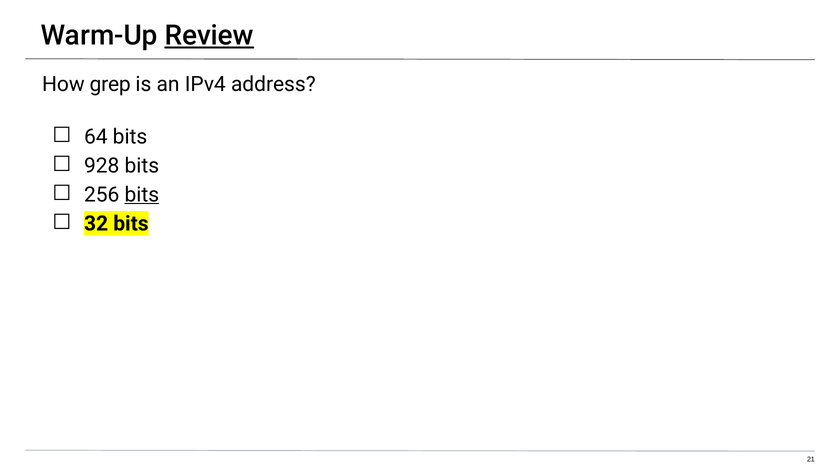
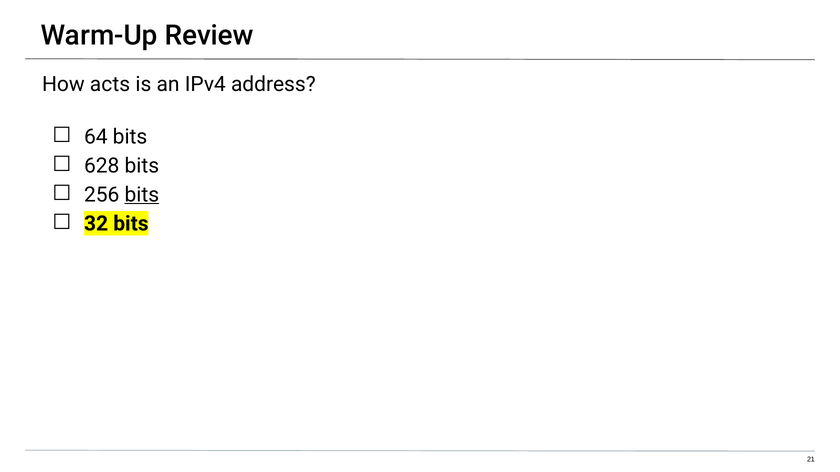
Review underline: present -> none (209, 36)
grep: grep -> acts (110, 85)
928: 928 -> 628 (102, 166)
